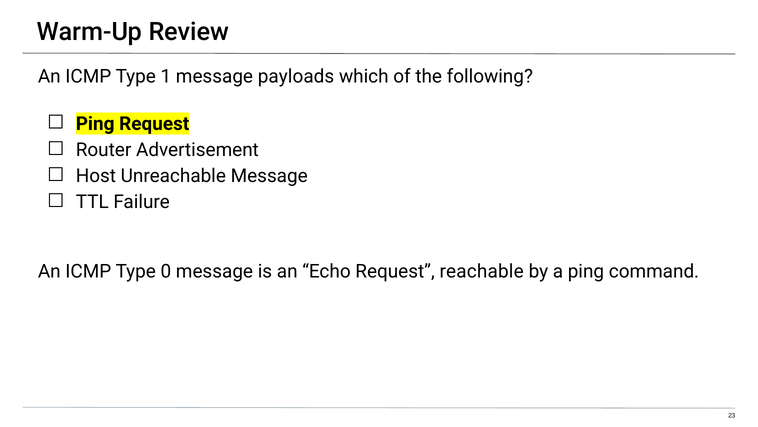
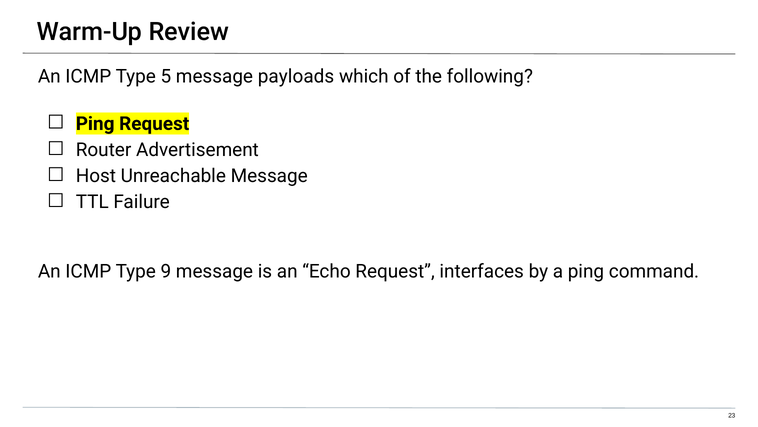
1: 1 -> 5 (166, 76)
0: 0 -> 9 (166, 271)
reachable: reachable -> interfaces (482, 271)
